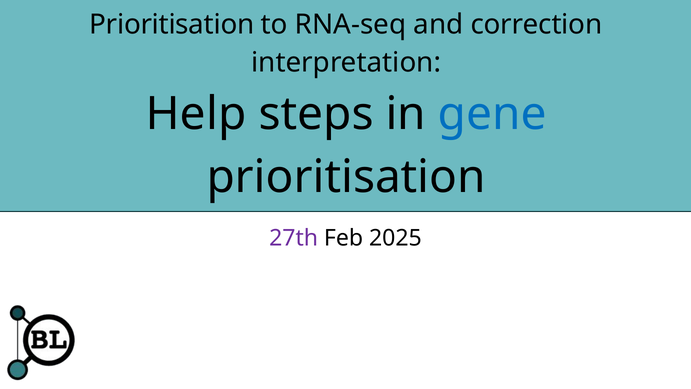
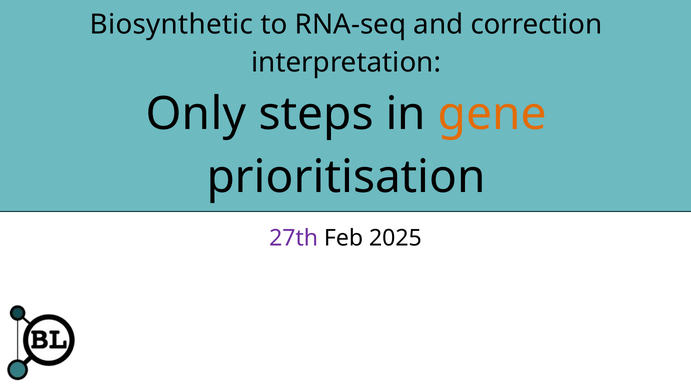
Prioritisation: Prioritisation -> Biosynthetic (172, 25)
Help: Help -> Only (196, 114)
gene colour: blue -> orange (492, 114)
